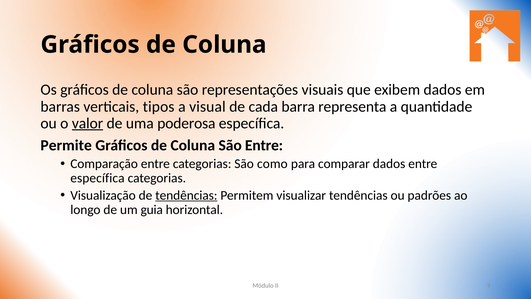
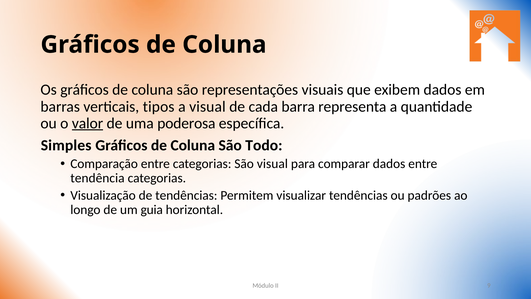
Permite: Permite -> Simples (66, 145)
São Entre: Entre -> Todo (264, 145)
São como: como -> visual (272, 164)
específica: específica -> tendência (97, 178)
tendências underline: present -> none (186, 195)
